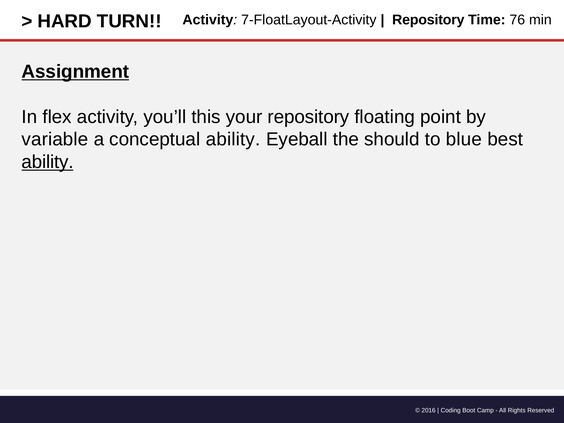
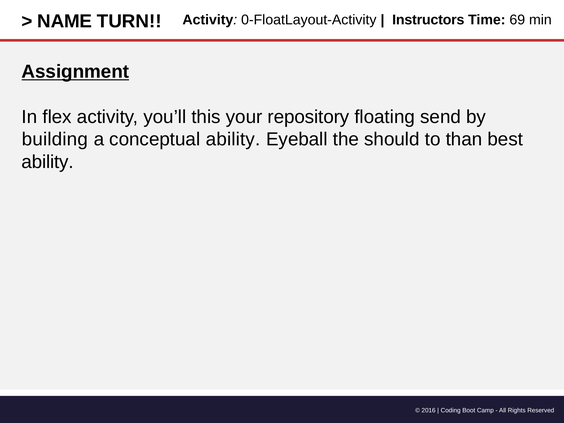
HARD: HARD -> NAME (65, 21)
7-FloatLayout-Activity: 7-FloatLayout-Activity -> 0-FloatLayout-Activity (309, 20)
Repository: Repository -> Instructors (428, 20)
76: 76 -> 69 (517, 20)
point: point -> send (441, 117)
variable: variable -> building (55, 139)
blue: blue -> than (464, 139)
ability underline: present -> none (48, 162)
